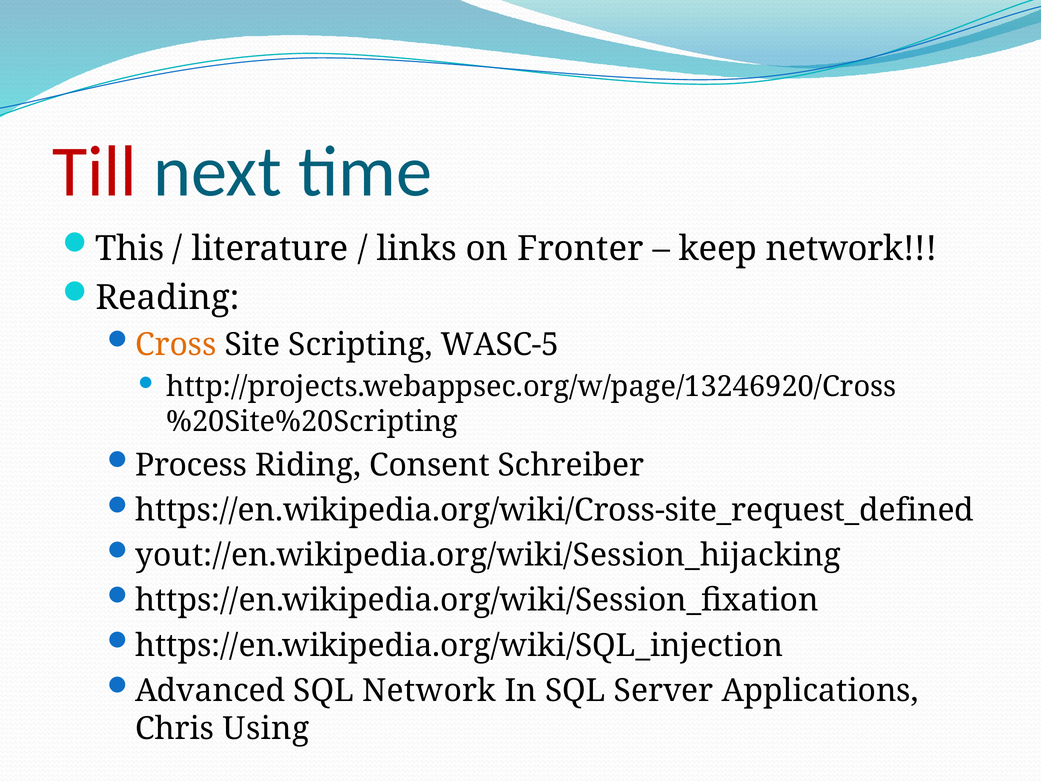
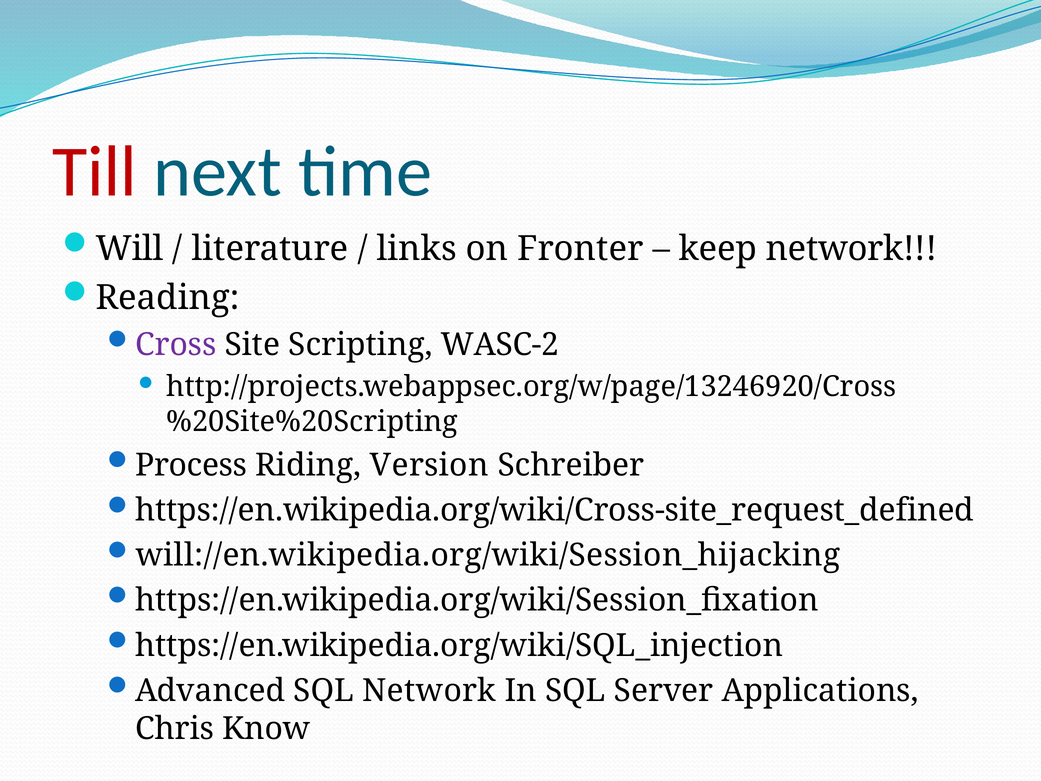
This: This -> Will (130, 249)
Cross colour: orange -> purple (176, 344)
WASC-5: WASC-5 -> WASC-2 (500, 344)
Consent: Consent -> Version (429, 465)
yout://en.wikipedia.org/wiki/Session_hijacking: yout://en.wikipedia.org/wiki/Session_hijacking -> will://en.wikipedia.org/wiki/Session_hijacking (488, 555)
Using: Using -> Know (266, 729)
